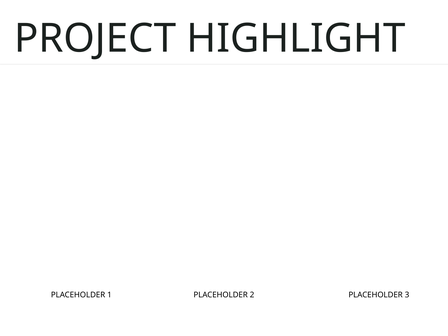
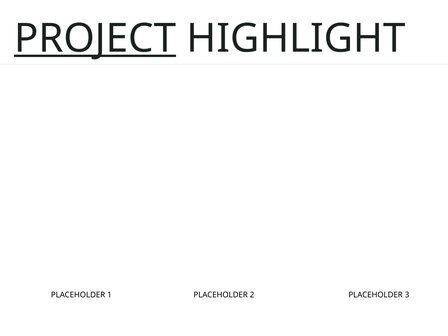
PROJECT underline: none -> present (95, 39)
